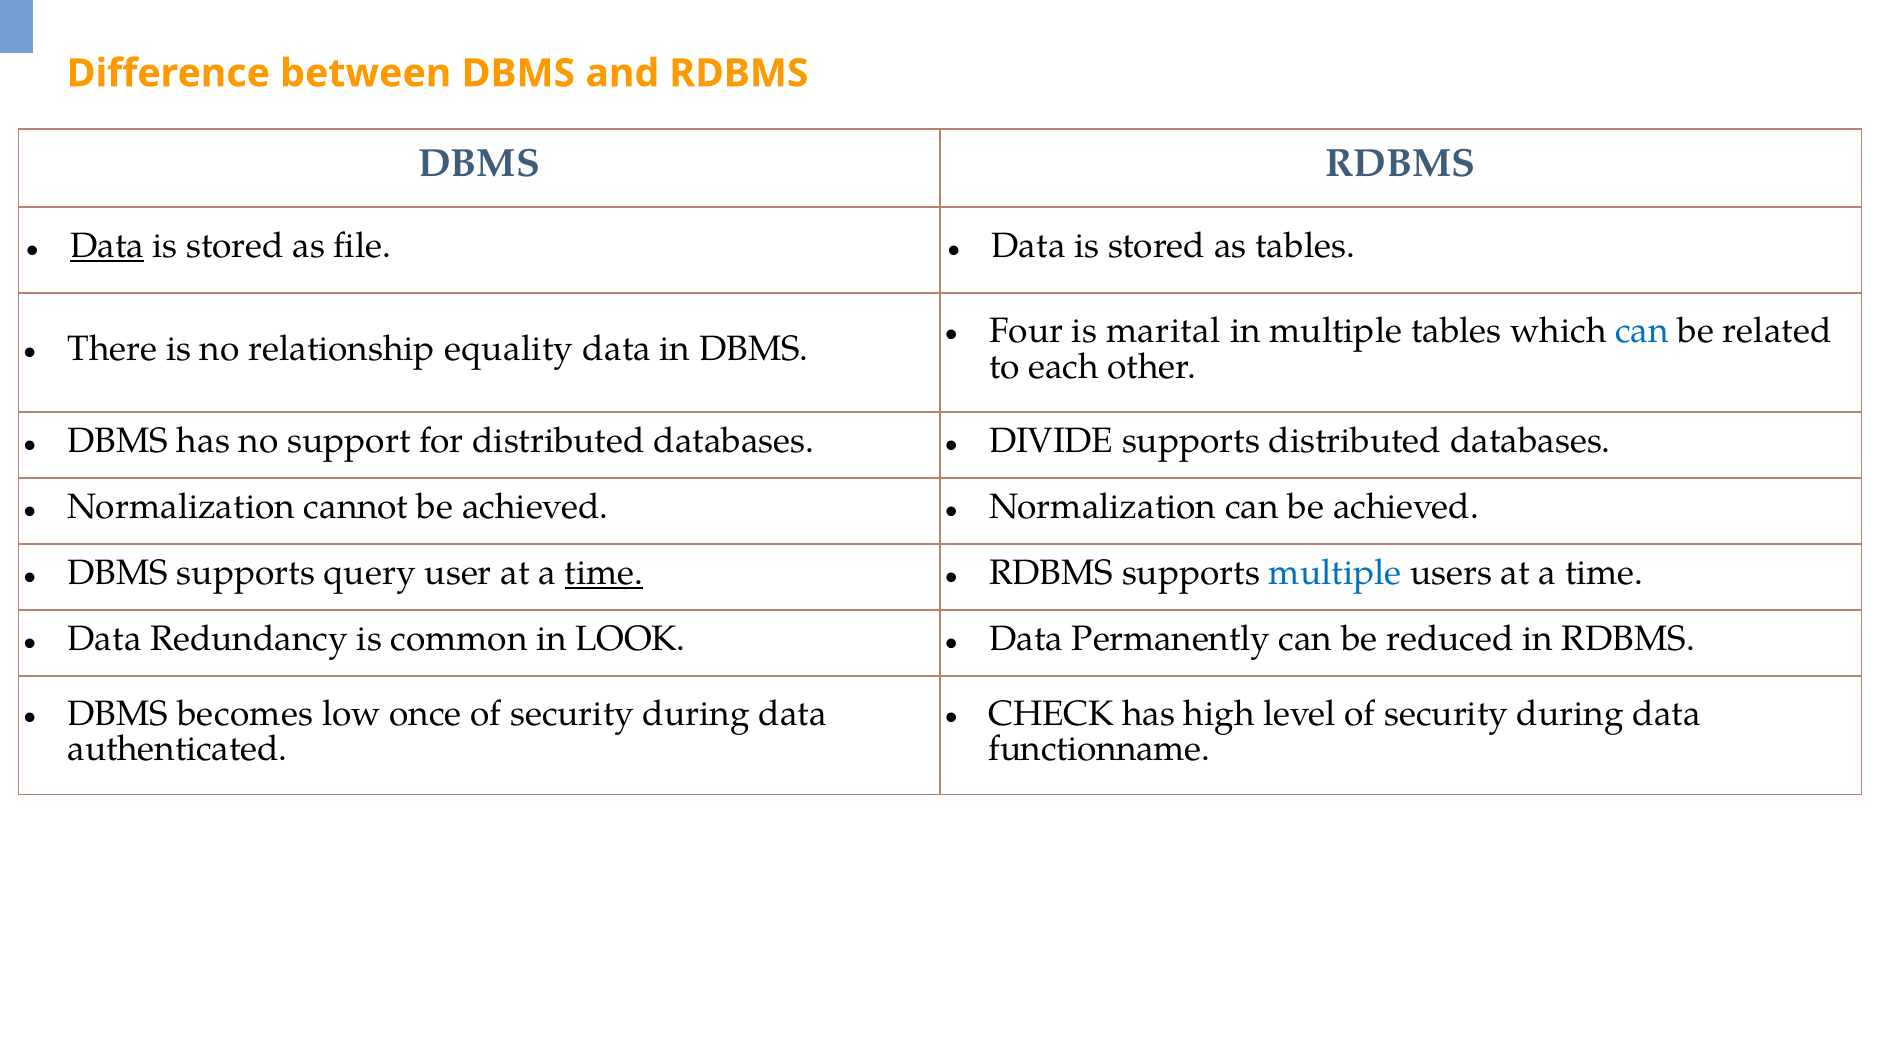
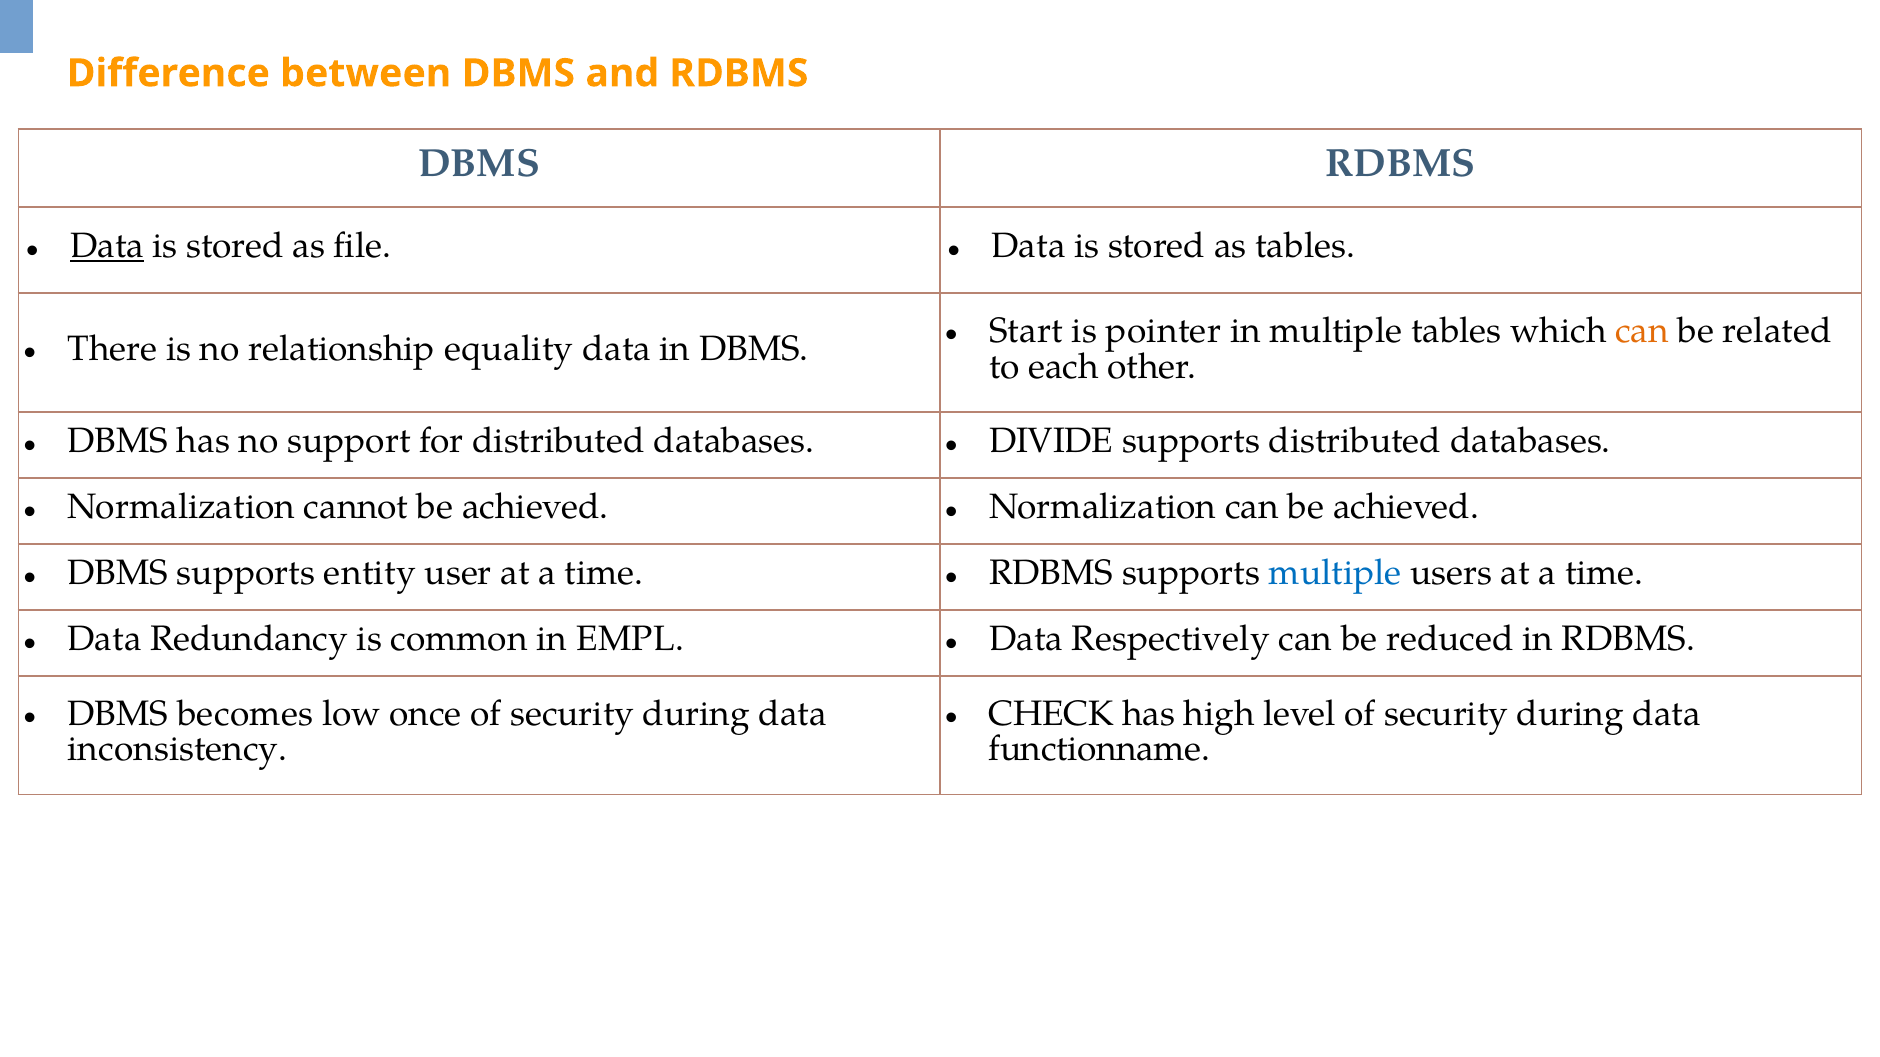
Four: Four -> Start (1026, 331)
marital: marital -> pointer (1163, 331)
can colour: blue -> orange (1642, 331)
query: query -> entity (370, 573)
time underline: present -> none (604, 573)
LOOK: LOOK -> EMPL (630, 639)
Permanently: Permanently -> Respectively (1171, 639)
authenticated: authenticated -> inconsistency (178, 749)
